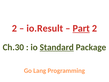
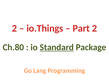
io.Result: io.Result -> io.Things (45, 28)
Part underline: present -> none (81, 28)
Ch.30: Ch.30 -> Ch.80 (13, 47)
